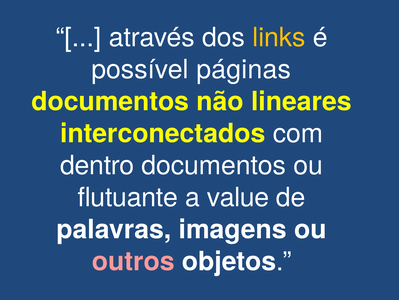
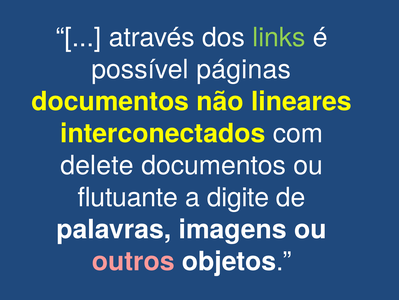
links colour: yellow -> light green (279, 37)
dentro: dentro -> delete (97, 165)
value: value -> digite (238, 197)
